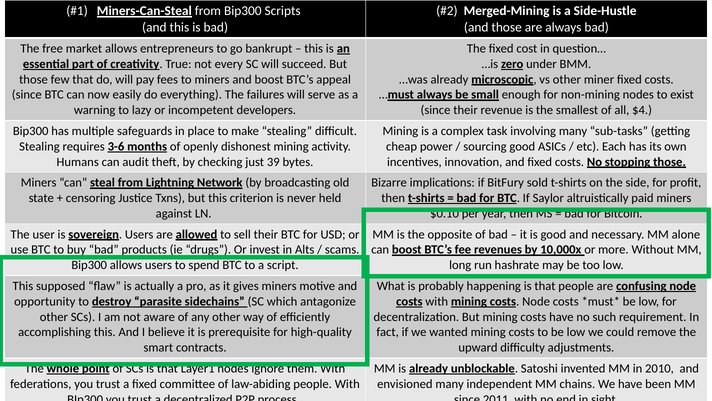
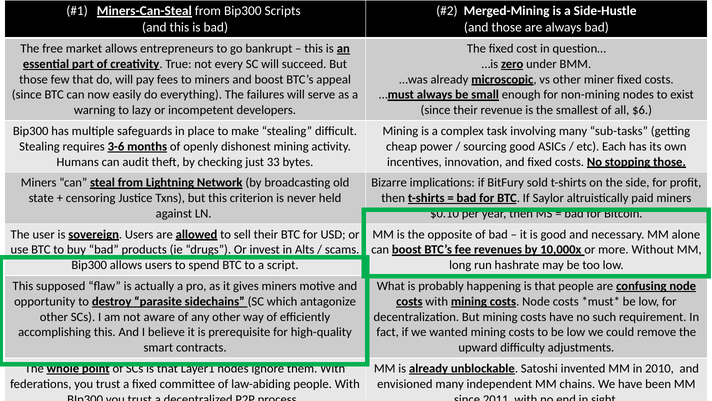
$4: $4 -> $6 (642, 110)
39: 39 -> 33 (273, 162)
